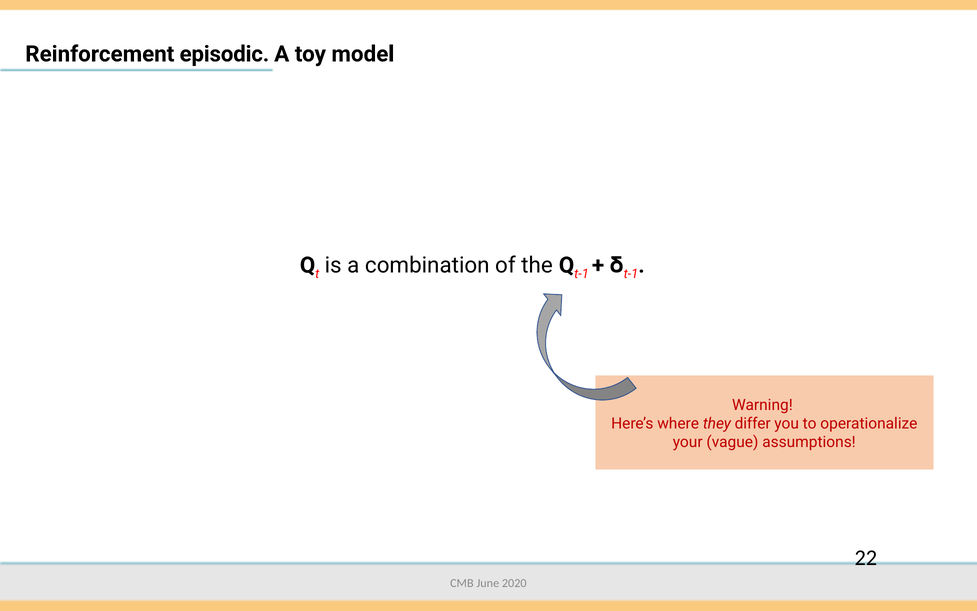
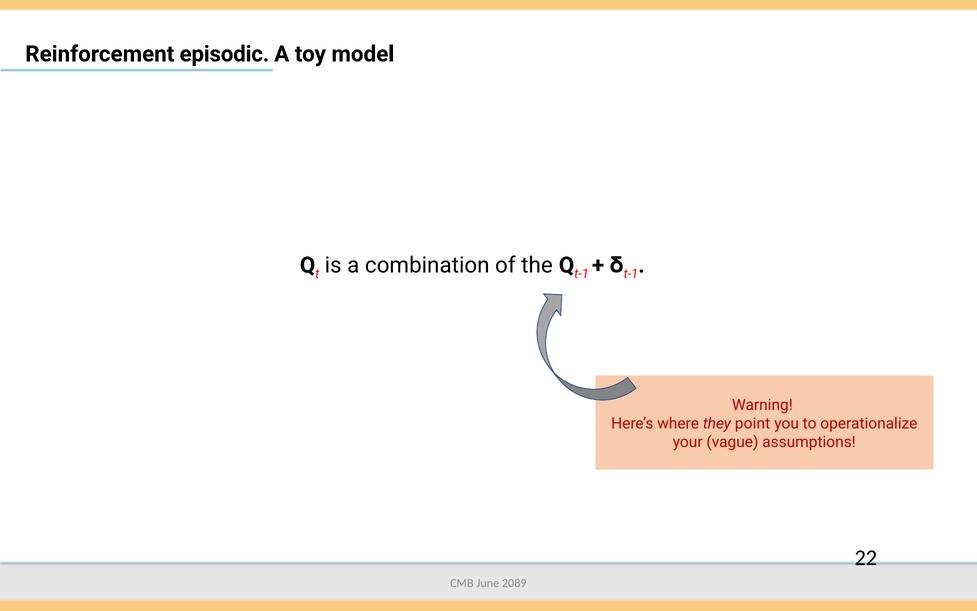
differ: differ -> point (753, 423)
2020: 2020 -> 2089 (514, 583)
